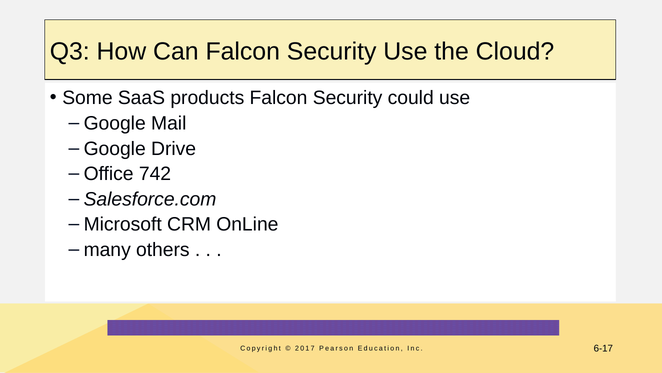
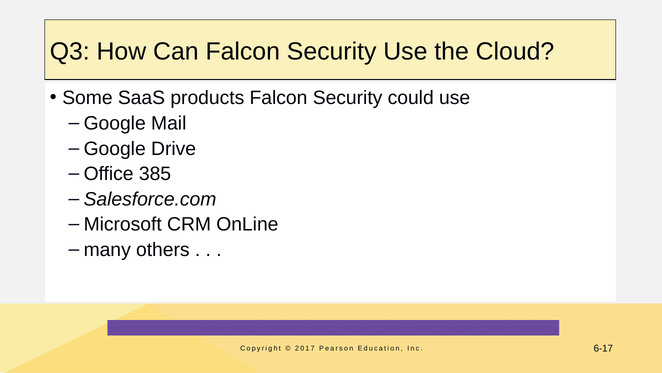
742: 742 -> 385 (155, 174)
